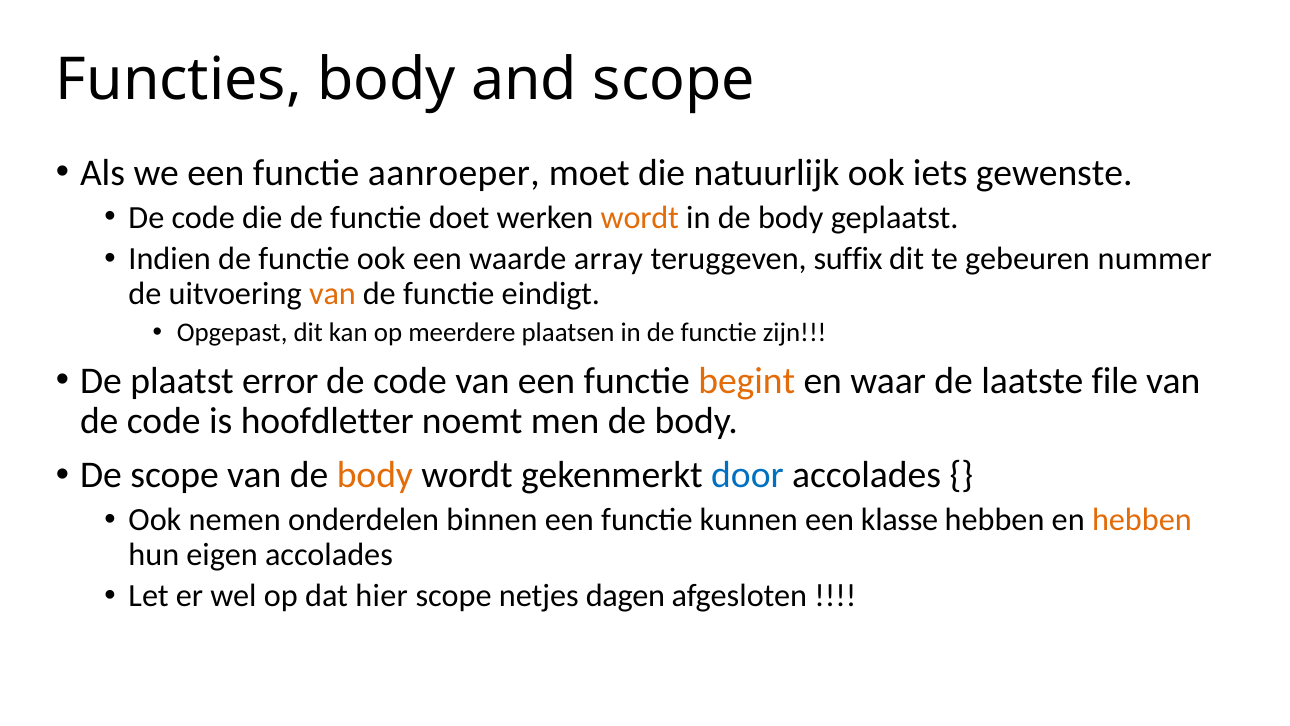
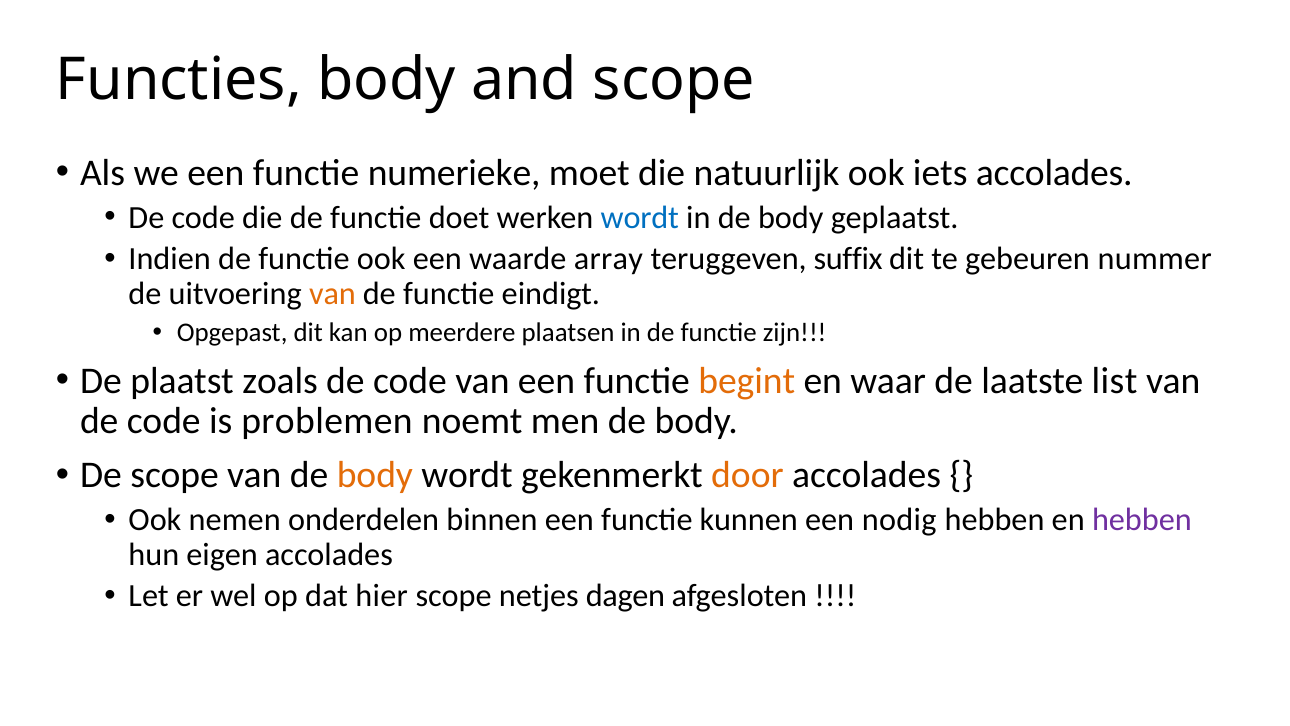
aanroeper: aanroeper -> numerieke (454, 173)
iets gewenste: gewenste -> accolades (1054, 173)
wordt colour: orange -> blue (640, 217)
error: error -> zoals (280, 380)
file: file -> list (1115, 380)
hoofdletter: hoofdletter -> problemen (327, 421)
door colour: blue -> orange (747, 475)
klasse: klasse -> nodig (899, 520)
hebben colour: orange -> purple (1142, 520)
